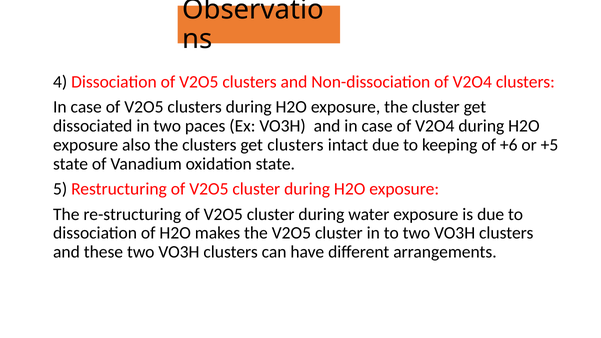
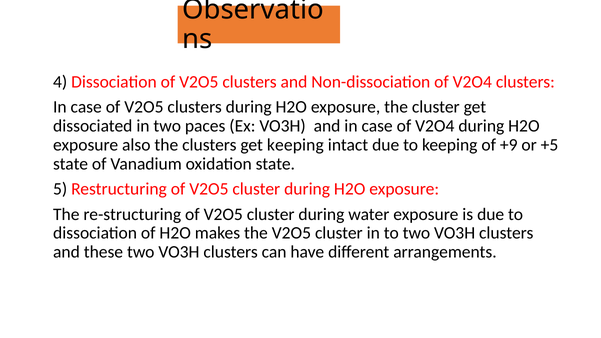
get clusters: clusters -> keeping (295, 145)
+6: +6 -> +9 (509, 145)
